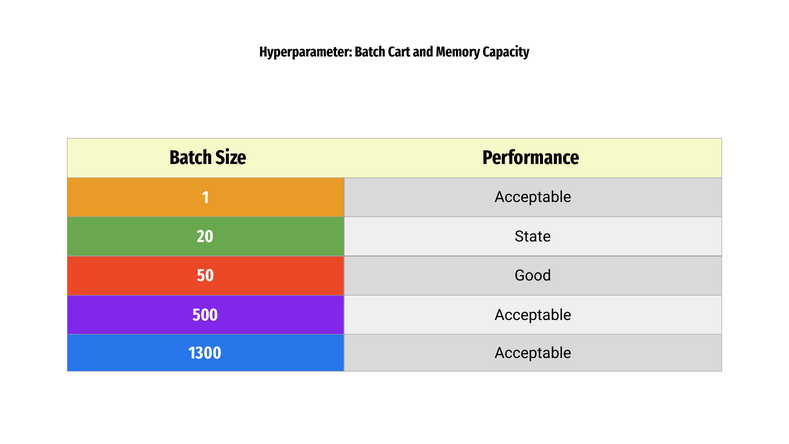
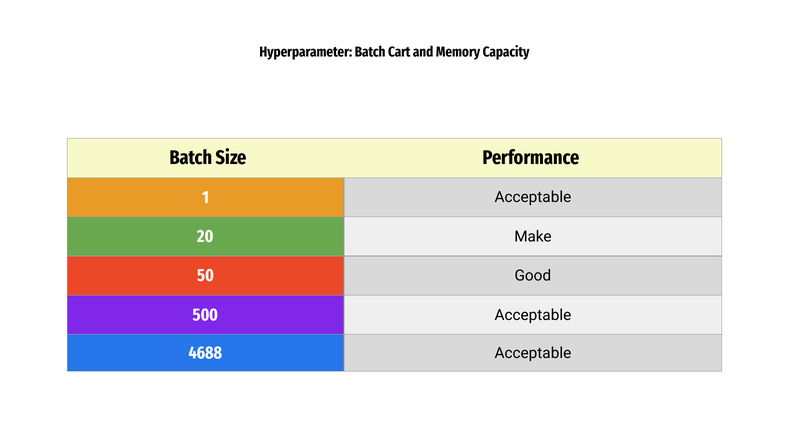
State: State -> Make (533, 236)
1300: 1300 -> 4688 (206, 353)
